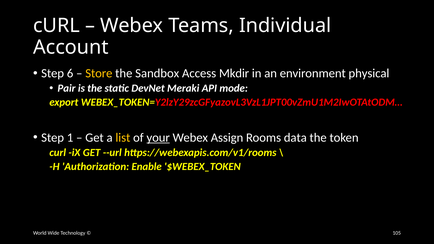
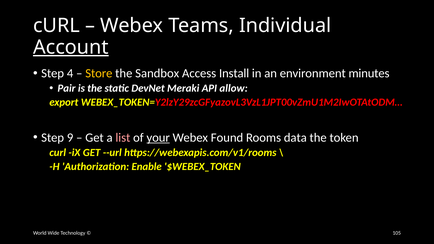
Account underline: none -> present (71, 47)
6: 6 -> 4 (70, 73)
Mkdir: Mkdir -> Install (234, 73)
physical: physical -> minutes (369, 73)
mode: mode -> allow (234, 88)
1: 1 -> 9 (70, 138)
list colour: yellow -> pink (123, 138)
Assign: Assign -> Found (227, 138)
